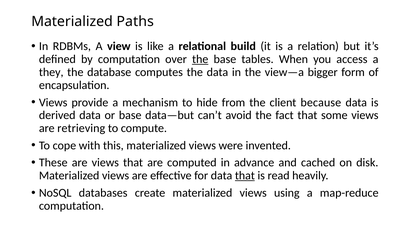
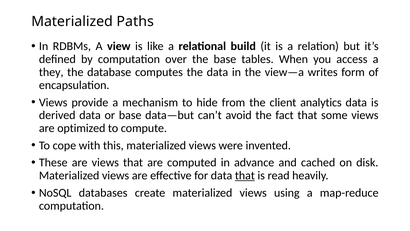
the underline: present -> none (200, 59)
bigger: bigger -> writes (323, 72)
because: because -> analytics (321, 102)
retrieving: retrieving -> optimized (81, 128)
